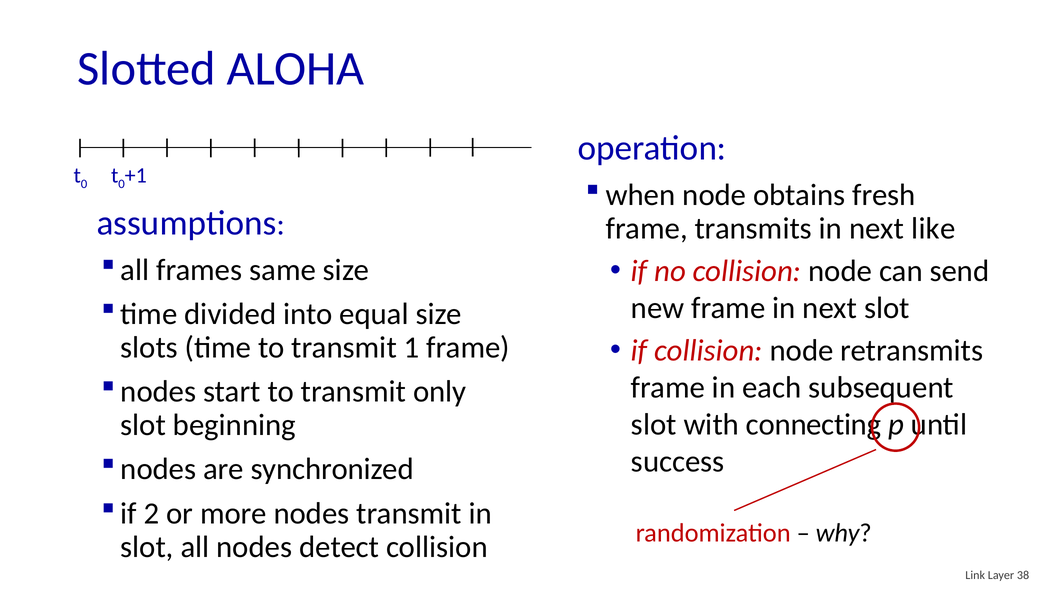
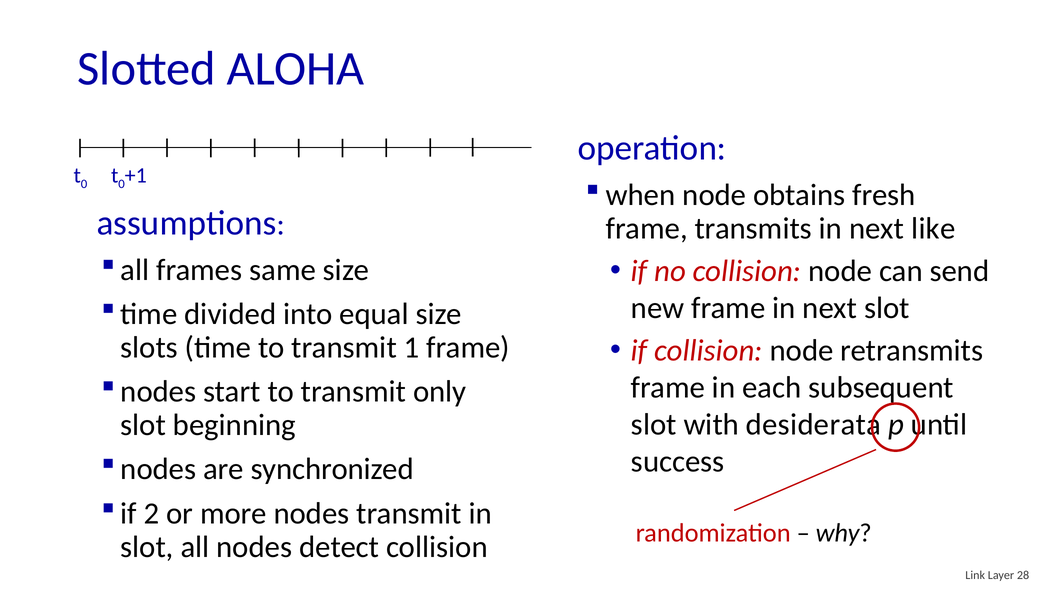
connecting: connecting -> desiderata (813, 424)
38: 38 -> 28 (1023, 575)
